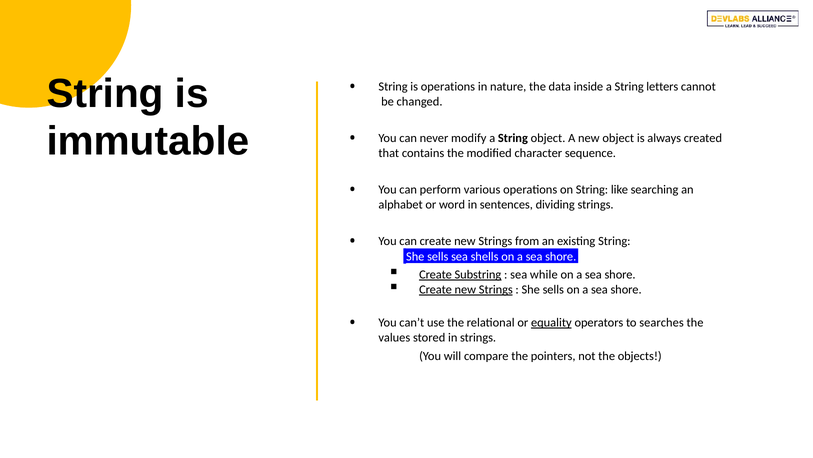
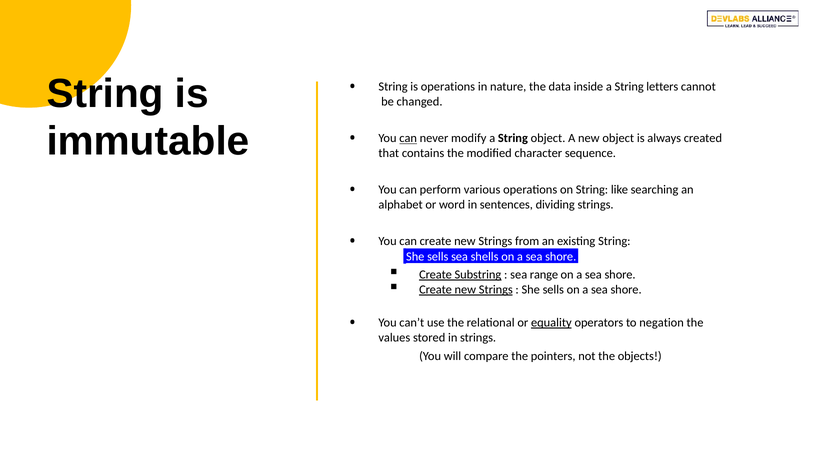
can underline: none -> present (408, 138)
while: while -> range (544, 274)
searches: searches -> negation (662, 322)
